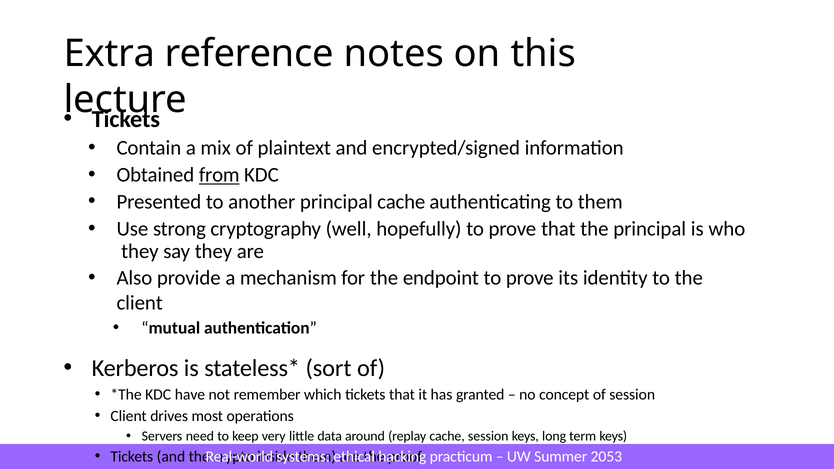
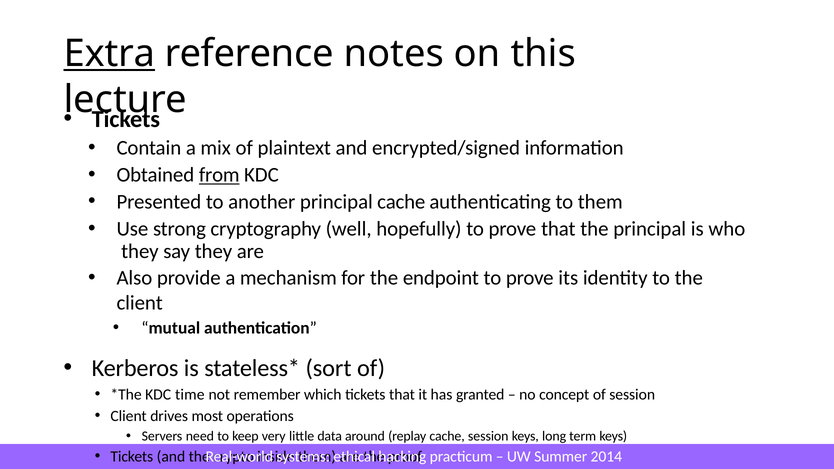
Extra underline: none -> present (109, 54)
have: have -> time (190, 395)
2053: 2053 -> 2014 (606, 457)
